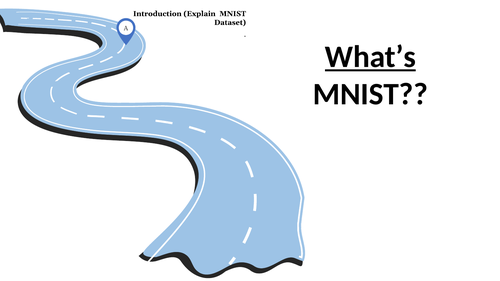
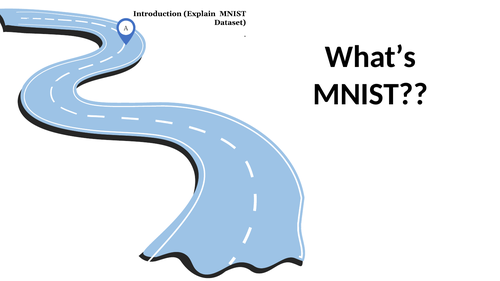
What’s underline: present -> none (370, 57)
